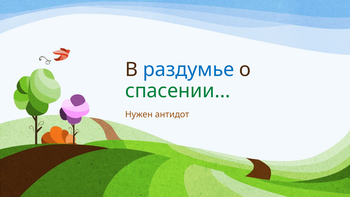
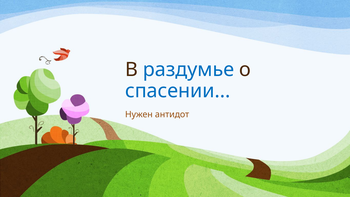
спасении colour: green -> blue (178, 91)
